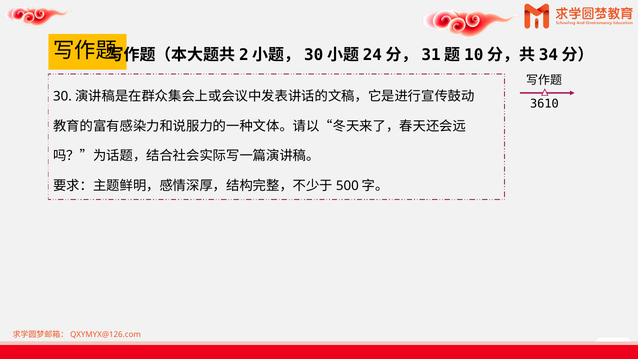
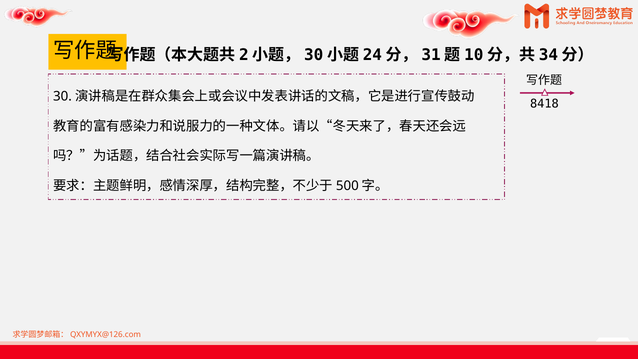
3610: 3610 -> 8418 (544, 104)
